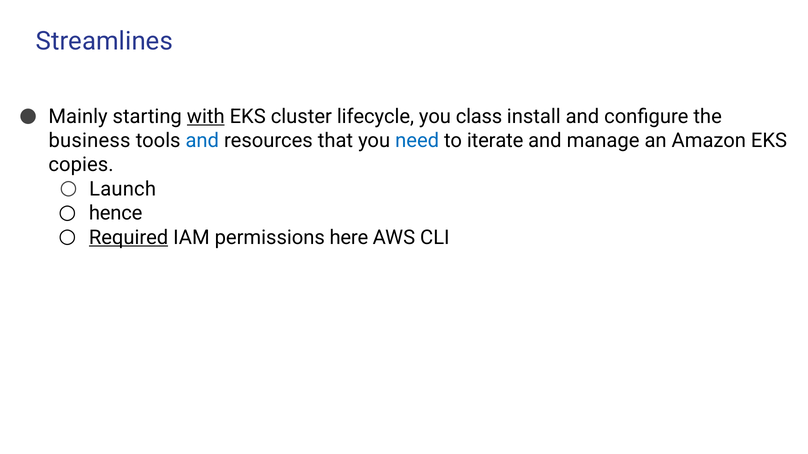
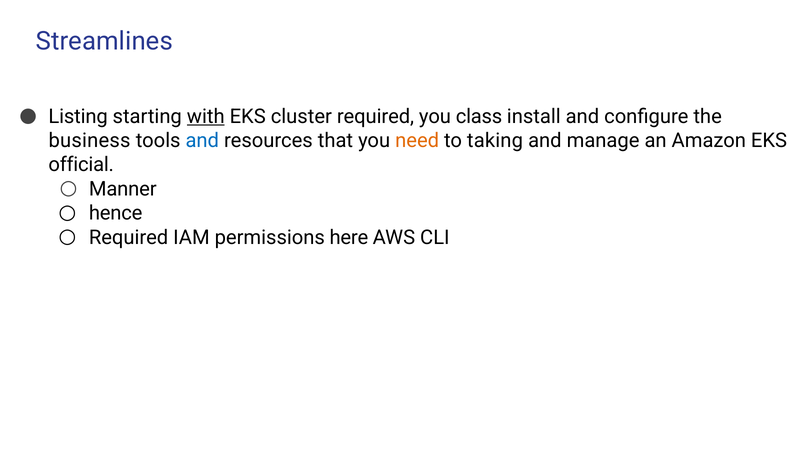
Mainly: Mainly -> Listing (78, 116)
cluster lifecycle: lifecycle -> required (375, 116)
need colour: blue -> orange (417, 141)
iterate: iterate -> taking (495, 141)
copies: copies -> official (81, 165)
Launch: Launch -> Manner (123, 189)
Required underline: present -> none (129, 238)
